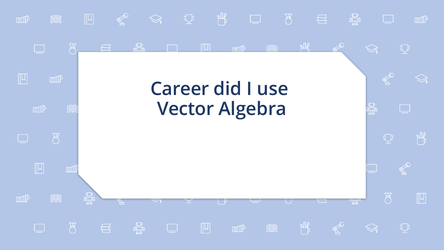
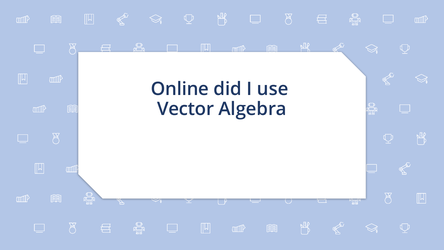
Career: Career -> Online (180, 89)
